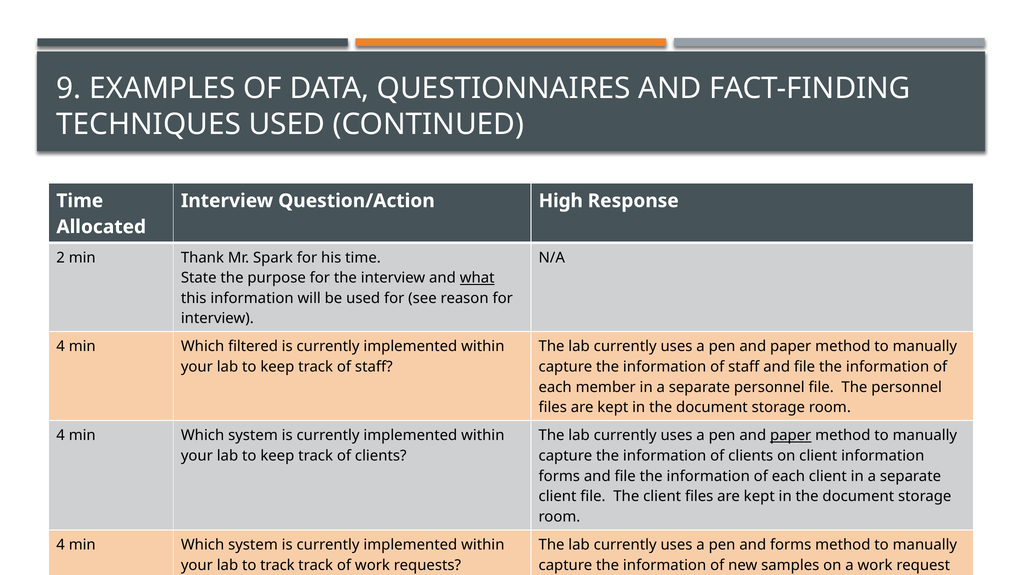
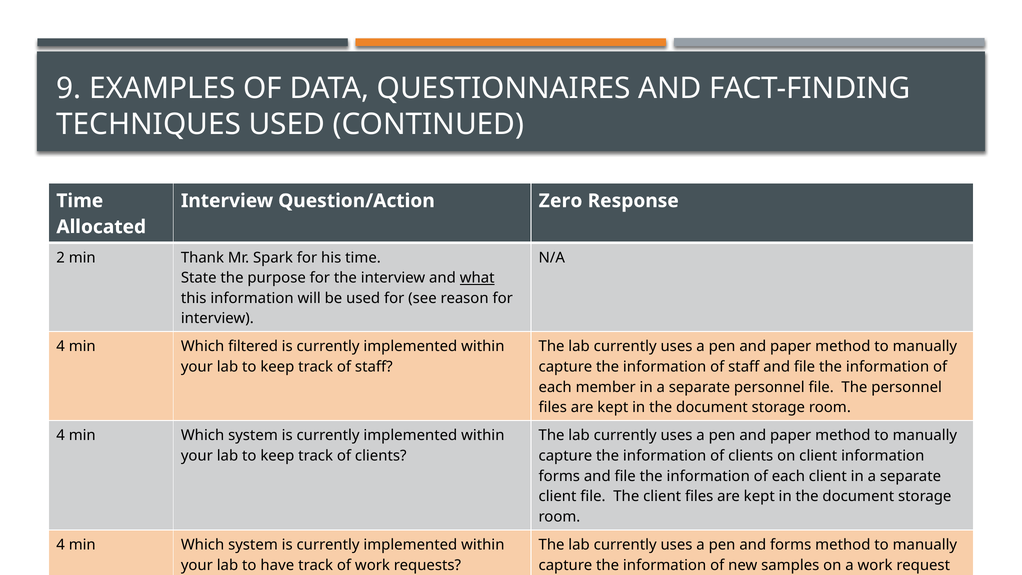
High: High -> Zero (561, 201)
paper underline: present -> none (791, 435)
to track: track -> have (277, 565)
